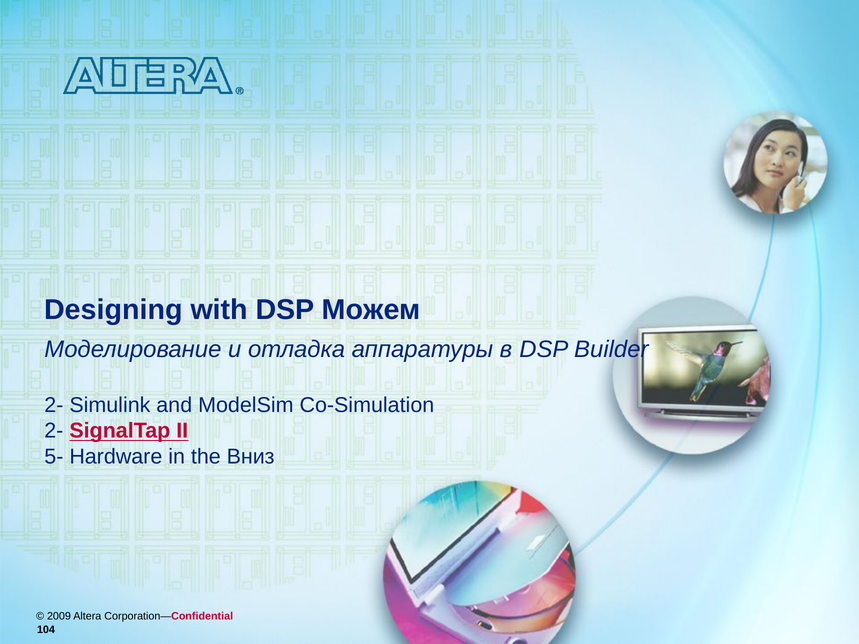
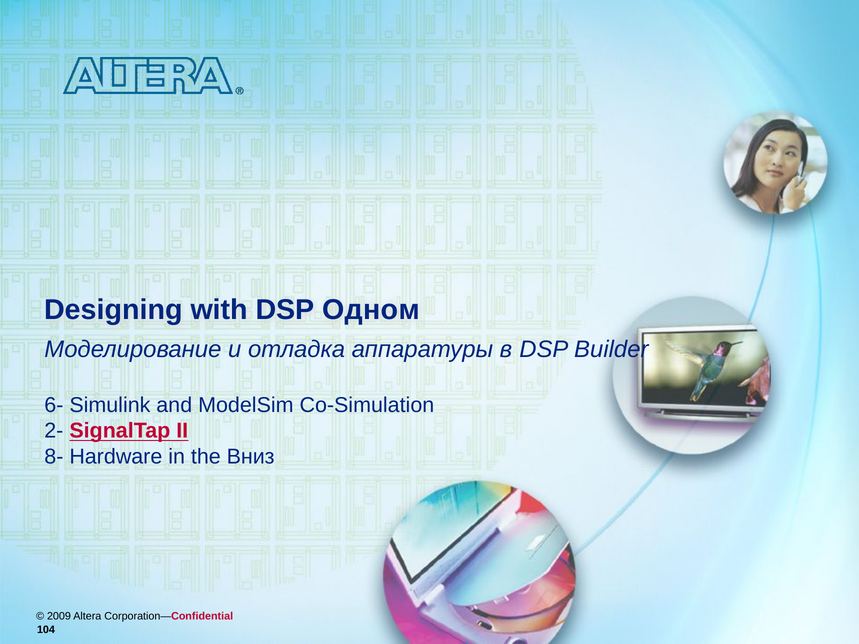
Можем: Можем -> Одном (371, 310)
2-: 2- -> 6- (54, 405)
5-: 5- -> 8- (54, 457)
